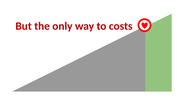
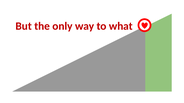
costs: costs -> what (121, 26)
